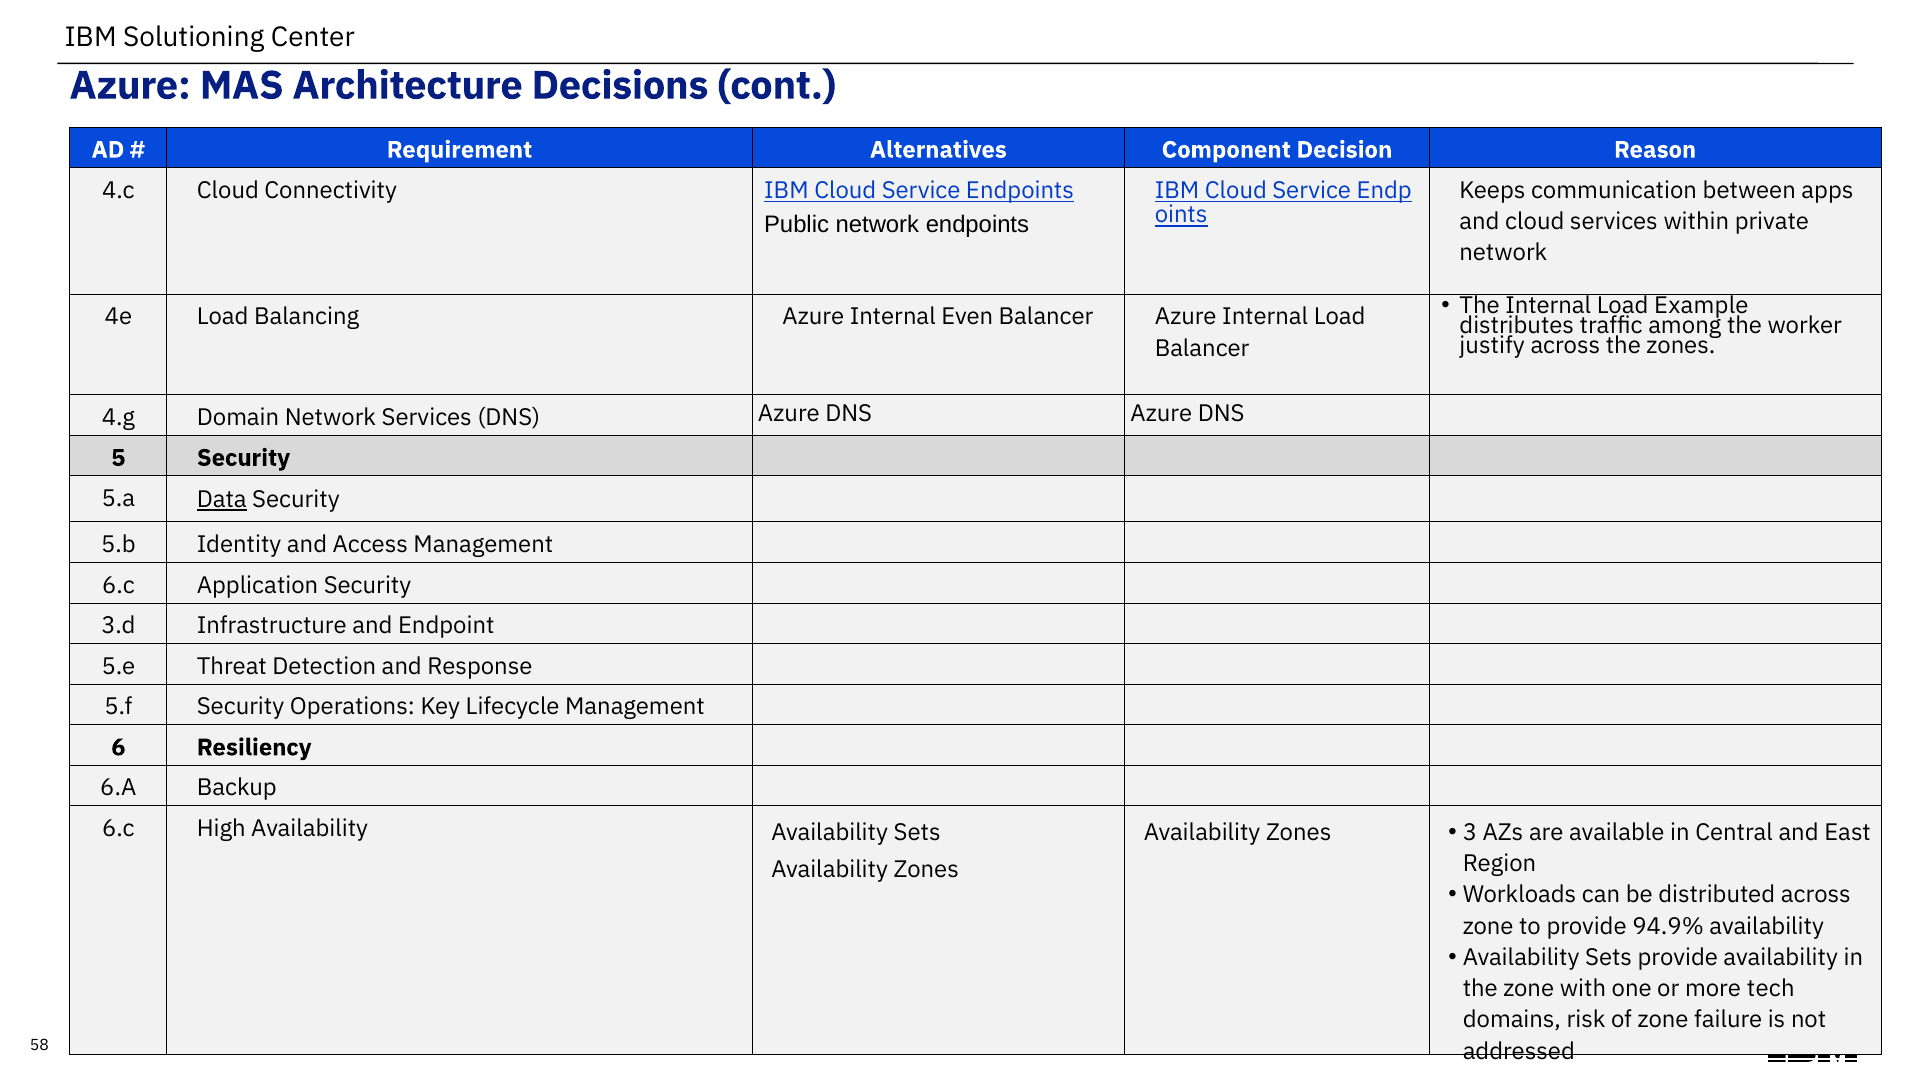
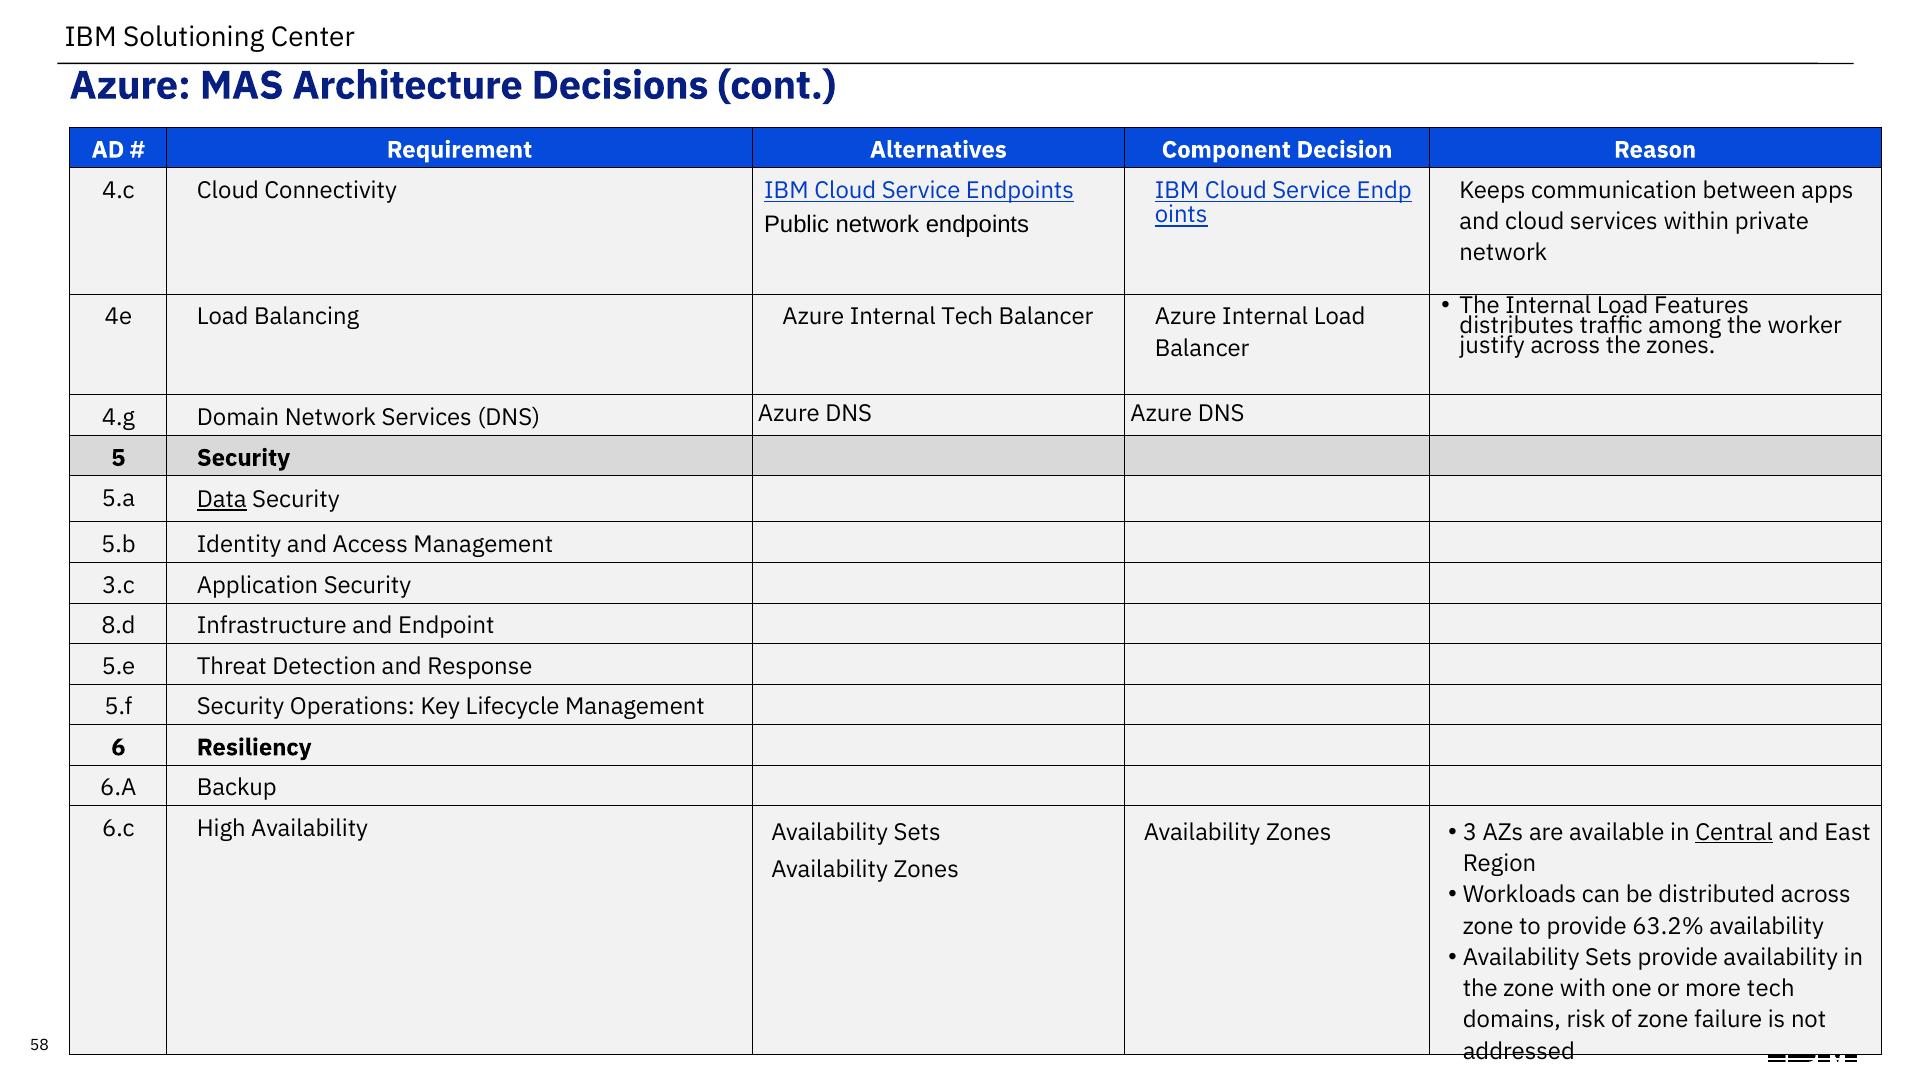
Example: Example -> Features (1701, 306)
Internal Even: Even -> Tech (967, 317)
6.c: 6.c -> 3.c (118, 585)
3.d: 3.d -> 8.d (118, 626)
Central underline: none -> present (1734, 832)
94.9%: 94.9% -> 63.2% (1668, 926)
